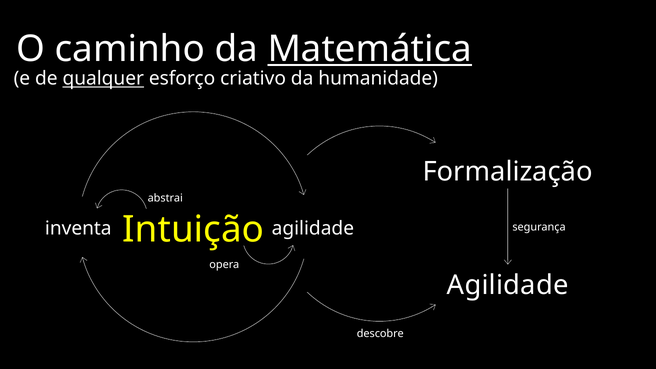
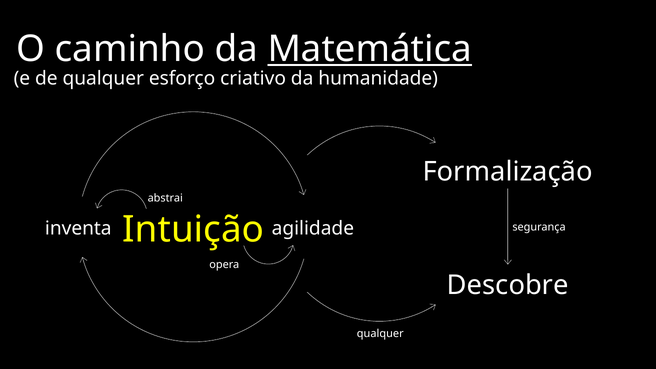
qualquer underline: present -> none (103, 79)
Agilidade: Agilidade -> Descobre (508, 285)
descobre: descobre -> qualquer (380, 334)
